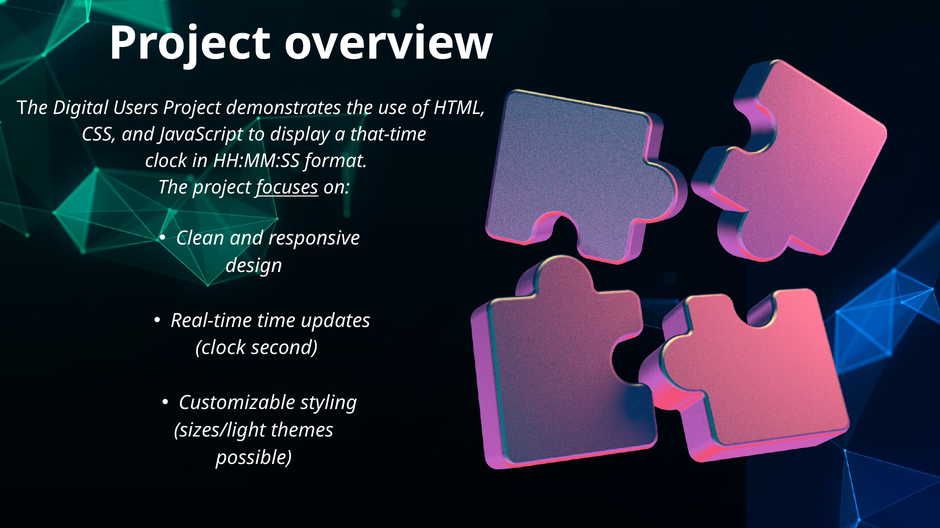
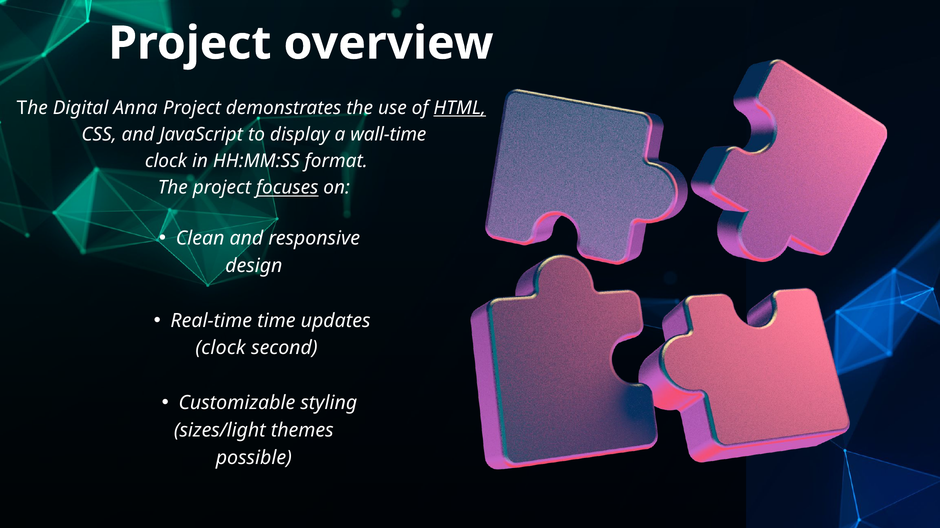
Users: Users -> Anna (135, 108)
HTML underline: none -> present (460, 108)
that-time: that-time -> wall-time (388, 135)
